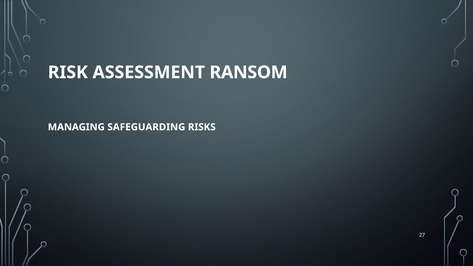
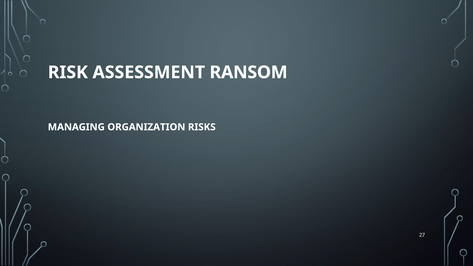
SAFEGUARDING: SAFEGUARDING -> ORGANIZATION (146, 127)
